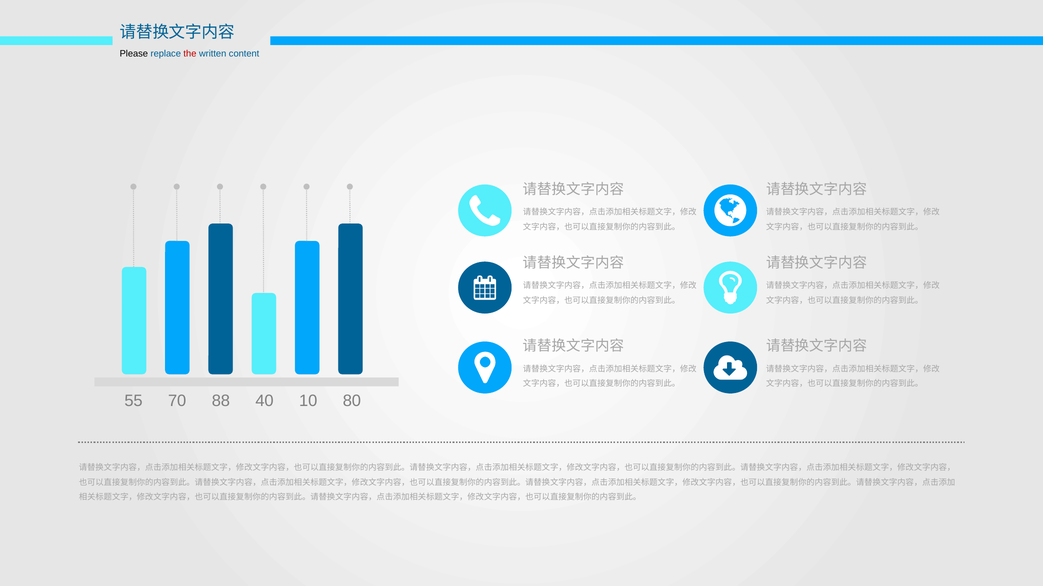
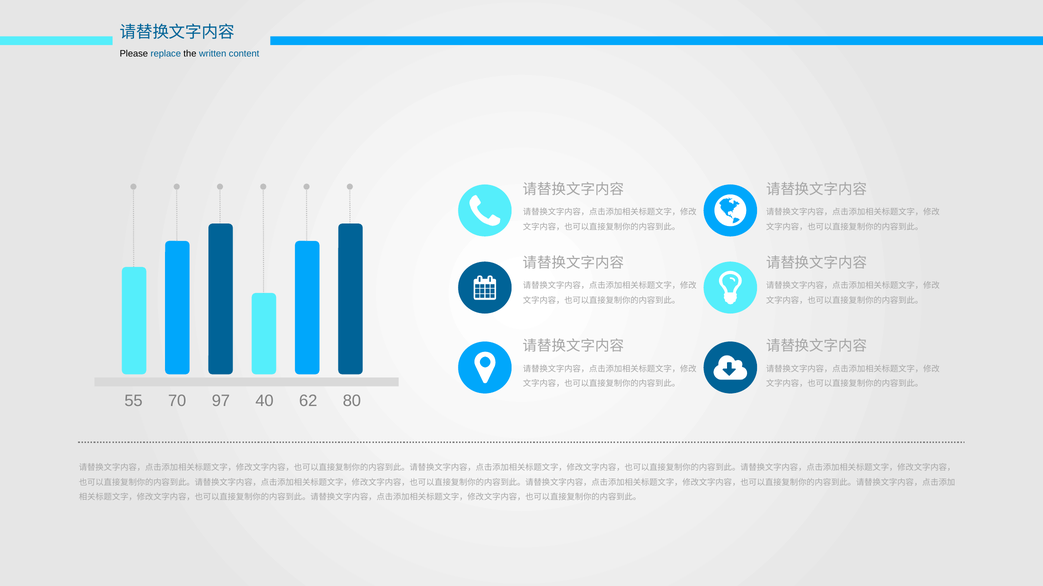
the colour: red -> black (190, 54)
88: 88 -> 97 (221, 401)
10: 10 -> 62 (308, 401)
